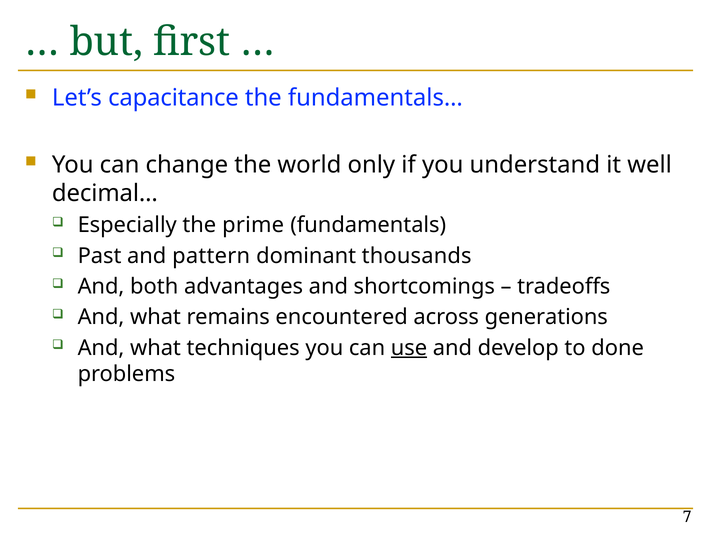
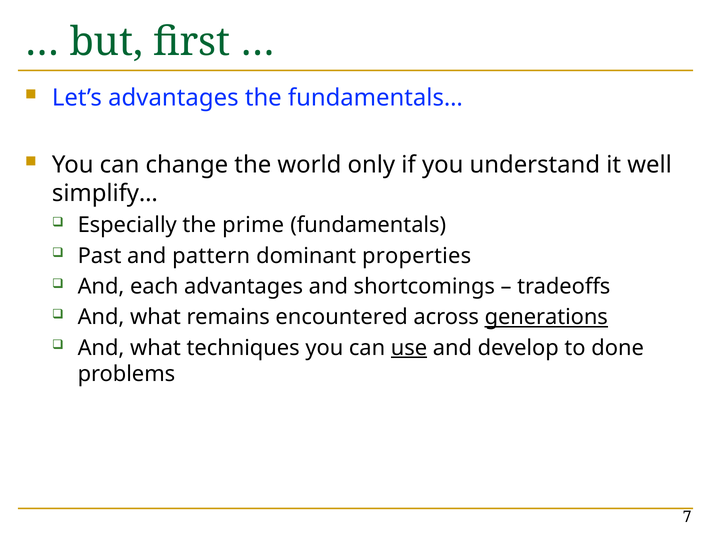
Let’s capacitance: capacitance -> advantages (173, 98)
decimal…: decimal… -> simplify… (105, 193)
thousands: thousands -> properties (417, 256)
both: both -> each (154, 286)
generations underline: none -> present (546, 317)
